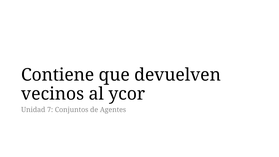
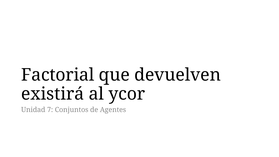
Contiene: Contiene -> Factorial (58, 75)
vecinos: vecinos -> existirá (53, 94)
